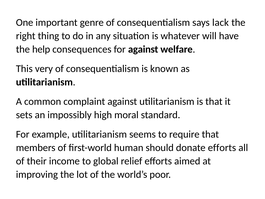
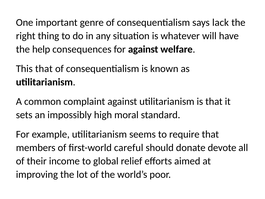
This very: very -> that (44, 69)
human: human -> careful (129, 148)
donate efforts: efforts -> devote (222, 148)
